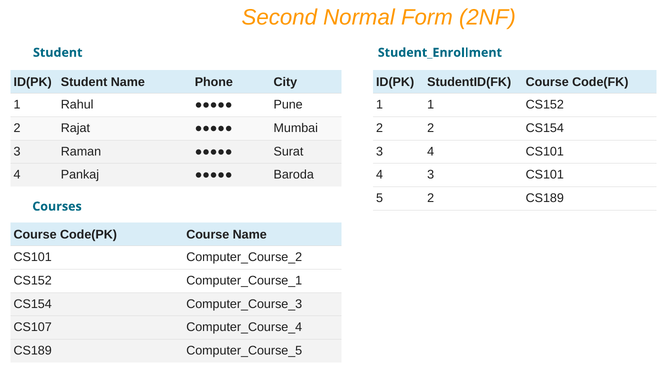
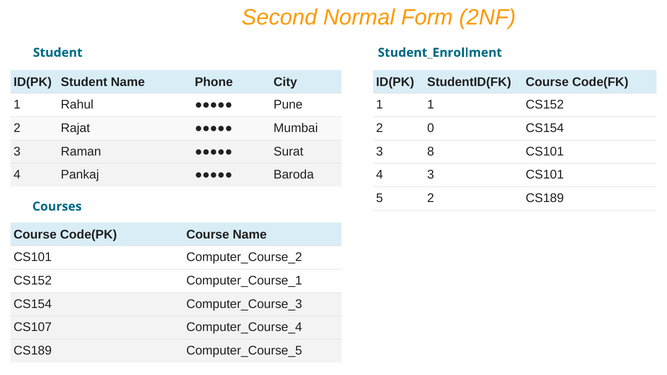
2 2: 2 -> 0 (431, 128)
3 4: 4 -> 8 (431, 151)
